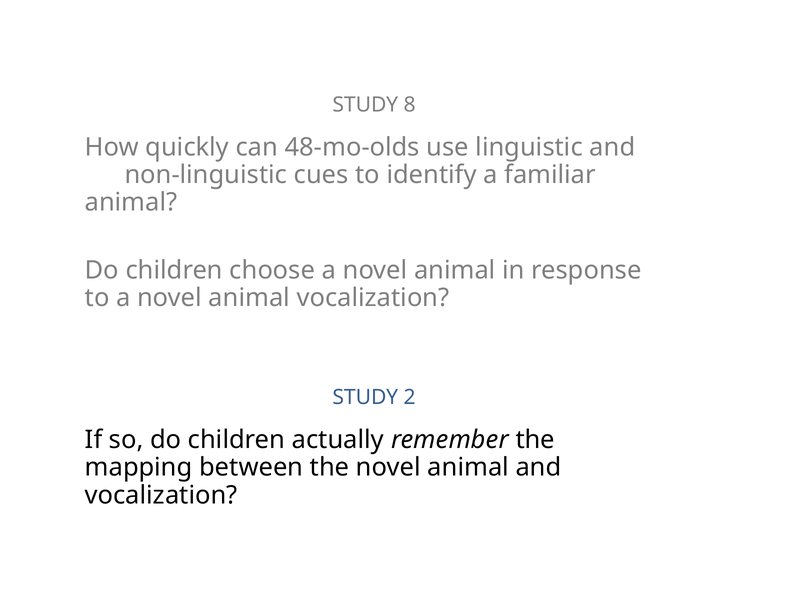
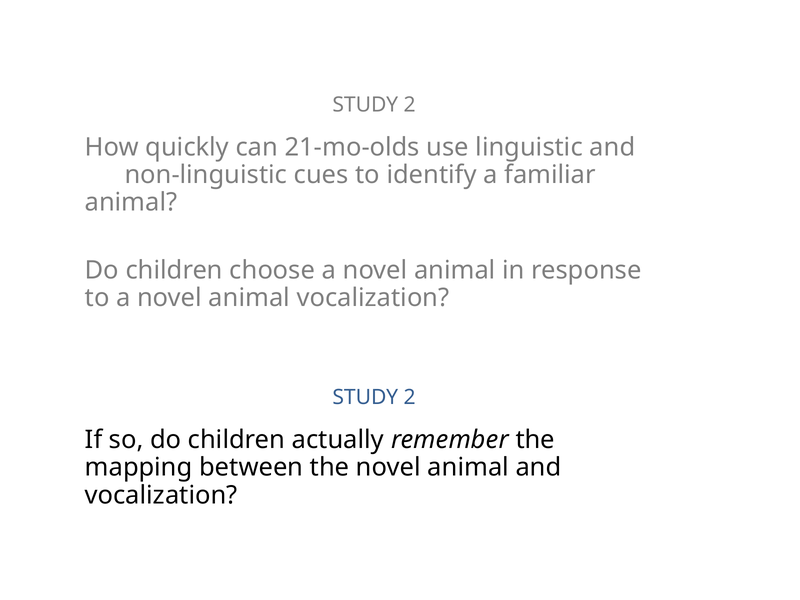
8: 8 -> 2 (410, 105)
48-mo-olds: 48-mo-olds -> 21-mo-olds (352, 147)
